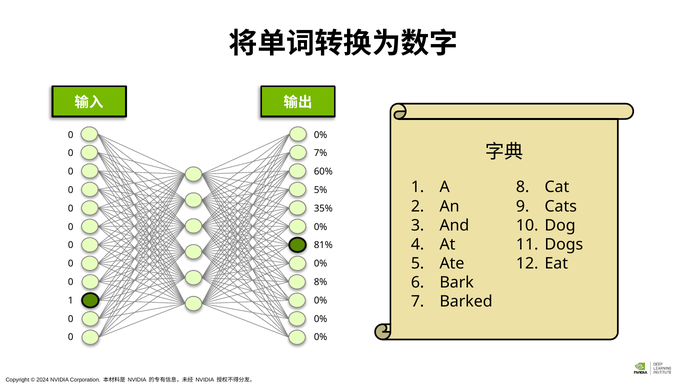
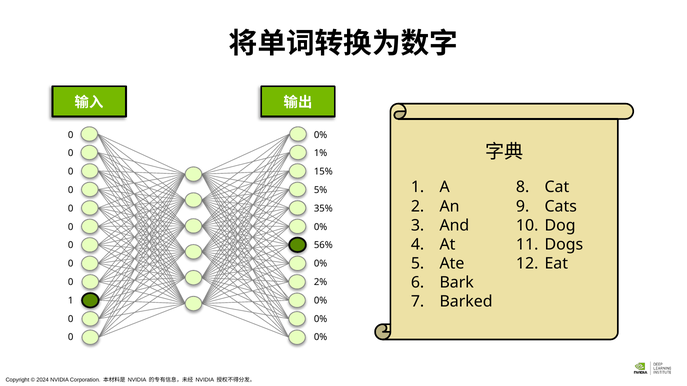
7%: 7% -> 1% (321, 154)
60%: 60% -> 15% (323, 172)
81%: 81% -> 56% (323, 246)
8%: 8% -> 2% (321, 282)
